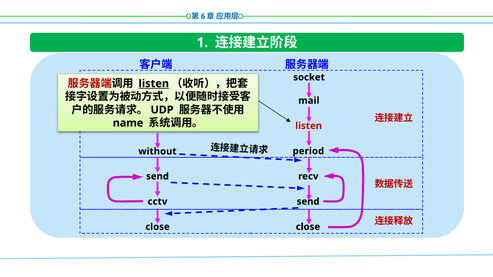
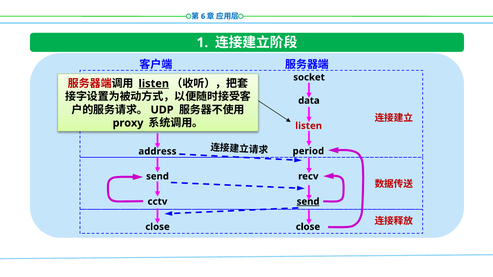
mail: mail -> data (309, 101)
name: name -> proxy (128, 123)
without: without -> address (157, 152)
send underline: none -> present (308, 202)
